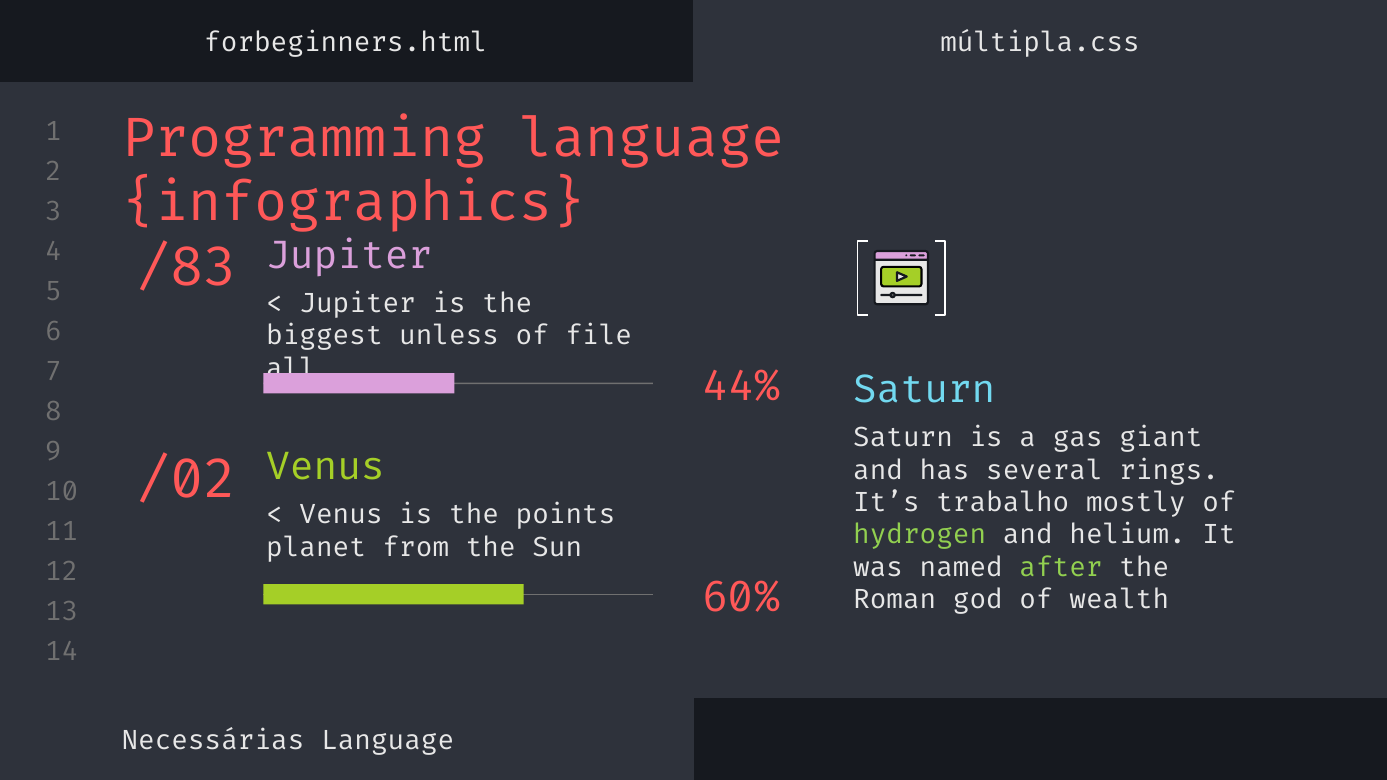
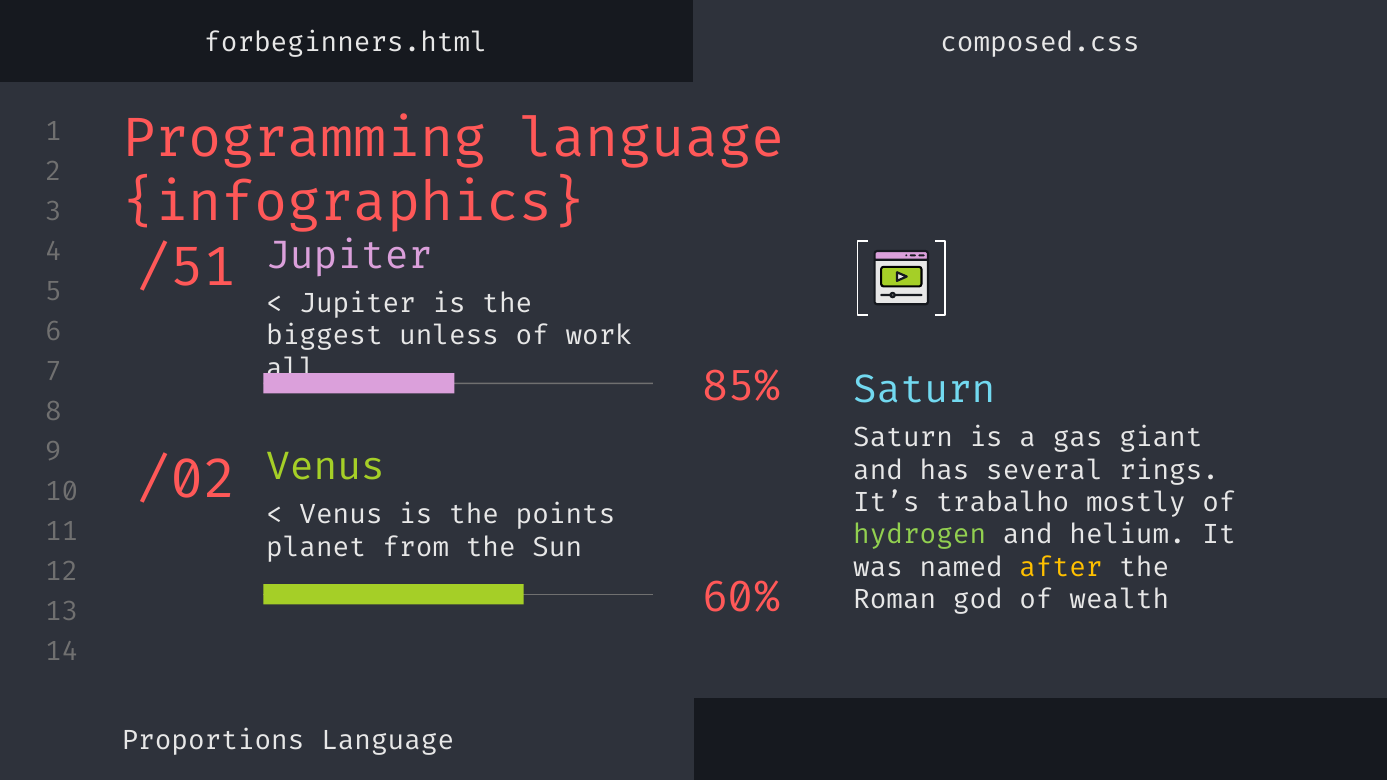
múltipla.css: múltipla.css -> composed.css (1040, 43)
/83: /83 -> /51 (187, 268)
file: file -> work (599, 336)
44%: 44% -> 85% (741, 386)
after colour: light green -> yellow (1061, 568)
Necessárias: Necessárias -> Proportions (213, 741)
